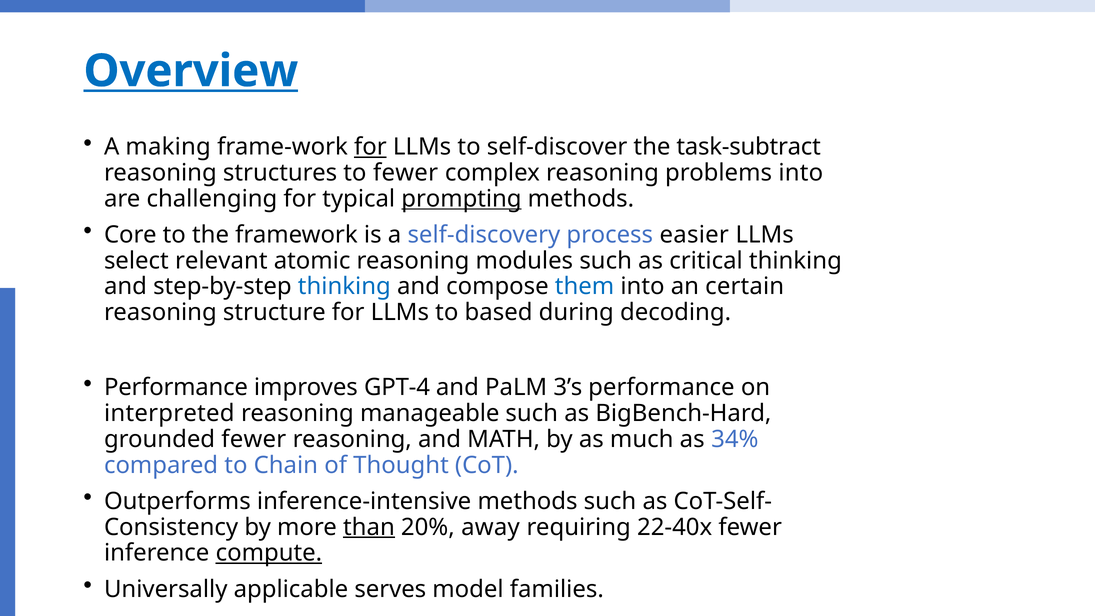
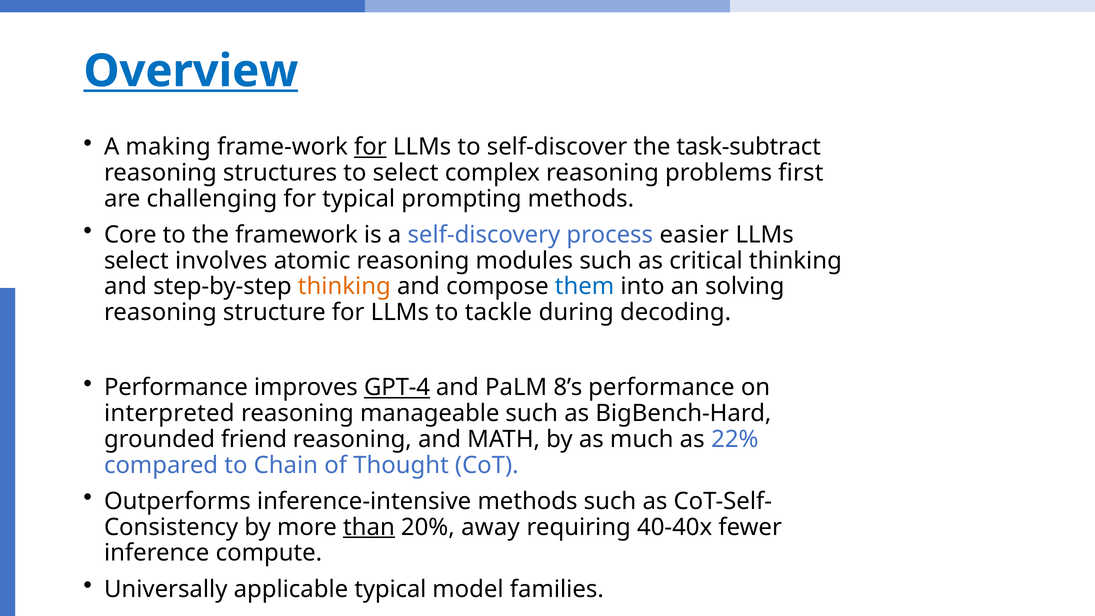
to fewer: fewer -> select (406, 173)
problems into: into -> first (801, 173)
prompting underline: present -> none (461, 199)
relevant: relevant -> involves (221, 261)
thinking colour: blue -> orange (344, 287)
certain: certain -> solving (745, 287)
based: based -> tackle (498, 312)
GPT-4 underline: none -> present (397, 387)
3’s: 3’s -> 8’s (568, 387)
grounded fewer: fewer -> friend (254, 439)
34%: 34% -> 22% (735, 439)
22-40x: 22-40x -> 40-40x (675, 527)
compute underline: present -> none (269, 553)
applicable serves: serves -> typical (390, 589)
